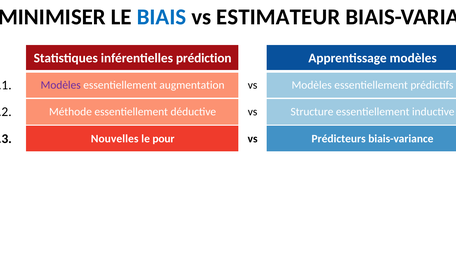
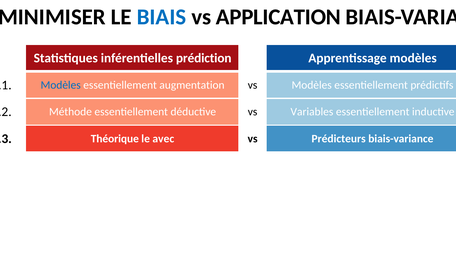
ESTIMATEUR: ESTIMATEUR -> APPLICATION (278, 17)
Modèles colour: purple -> blue (61, 85)
Structure: Structure -> Variables (312, 112)
Nouvelles: Nouvelles -> Théorique (115, 139)
pour: pour -> avec (163, 139)
